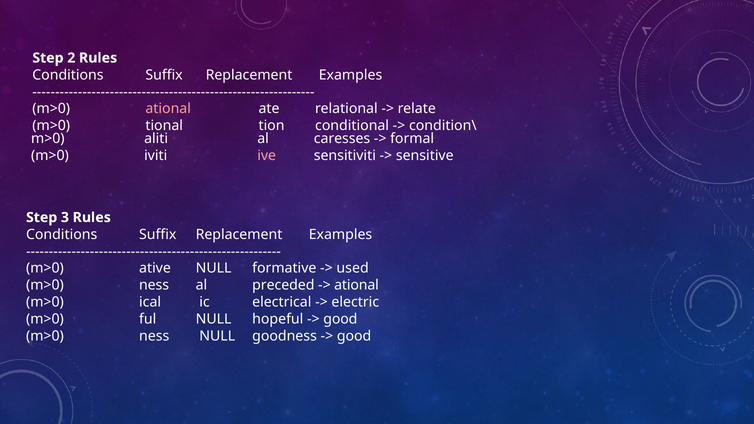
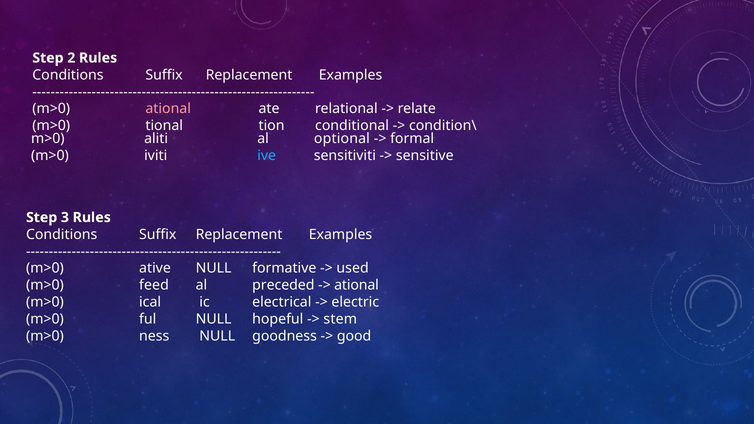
caresses: caresses -> optional (342, 139)
ive colour: pink -> light blue (267, 156)
ness: ness -> feed (154, 285)
good: good -> stem (340, 319)
